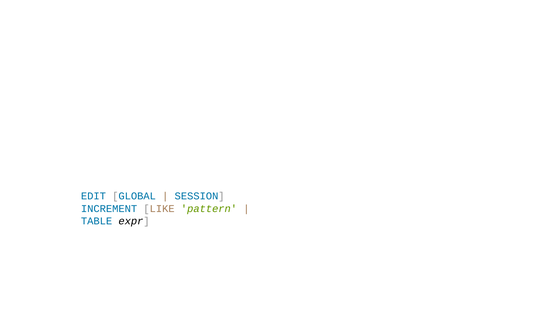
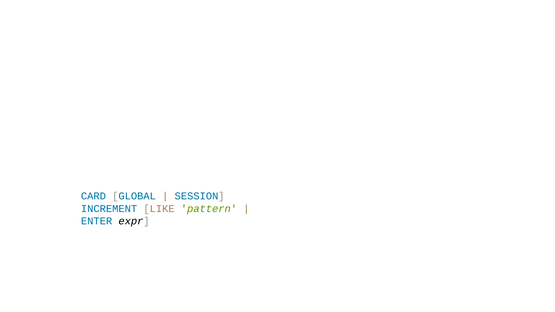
EDIT: EDIT -> CARD (93, 196)
TABLE: TABLE -> ENTER (97, 221)
